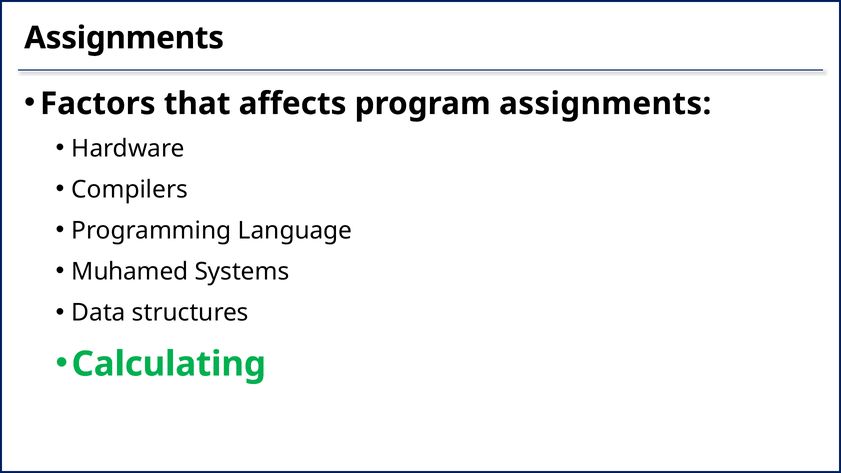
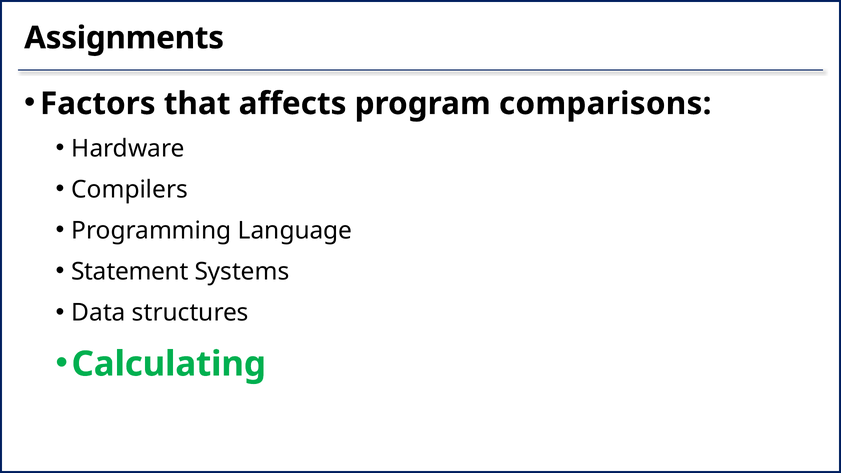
program assignments: assignments -> comparisons (605, 104)
Muhamed: Muhamed -> Statement (130, 272)
